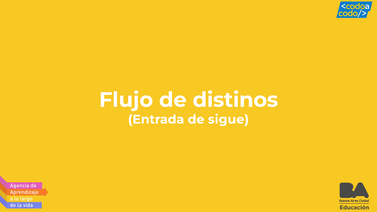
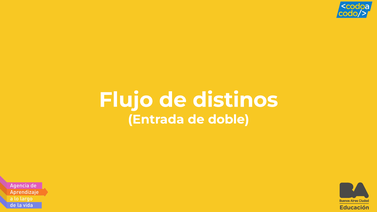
sigue: sigue -> doble (229, 119)
